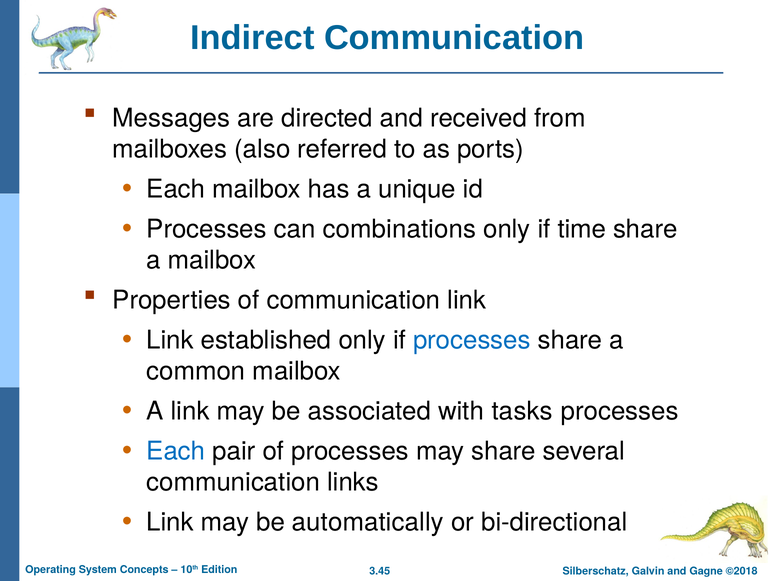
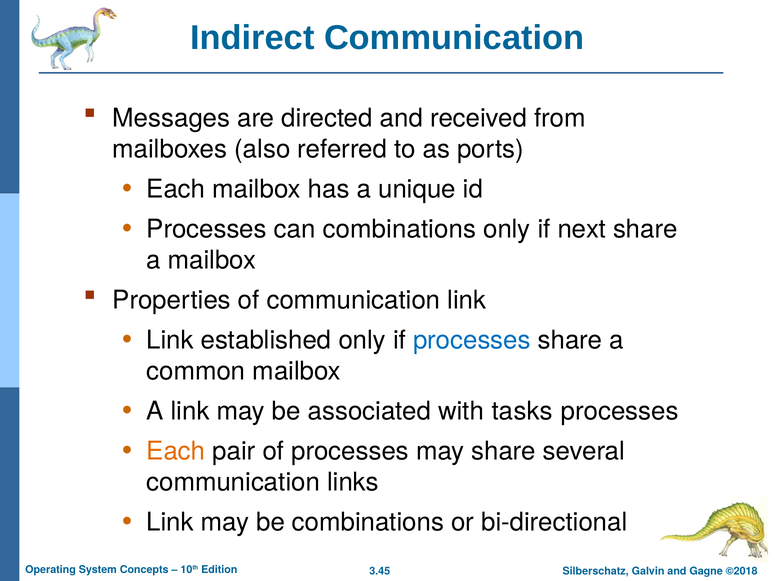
time: time -> next (582, 230)
Each colour: blue -> orange (176, 452)
be automatically: automatically -> combinations (368, 523)
